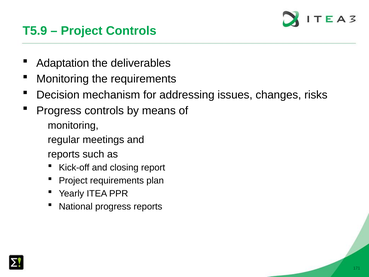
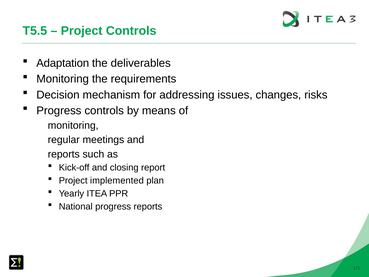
T5.9: T5.9 -> T5.5 (35, 31)
Project requirements: requirements -> implemented (117, 180)
